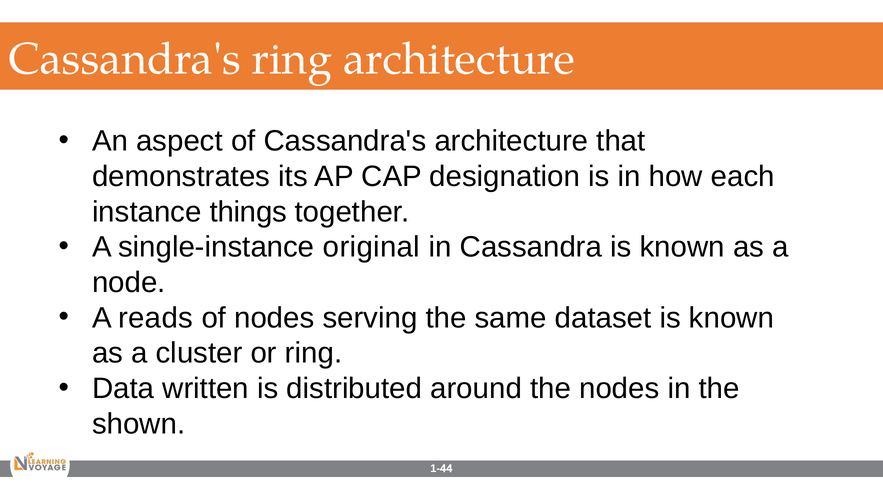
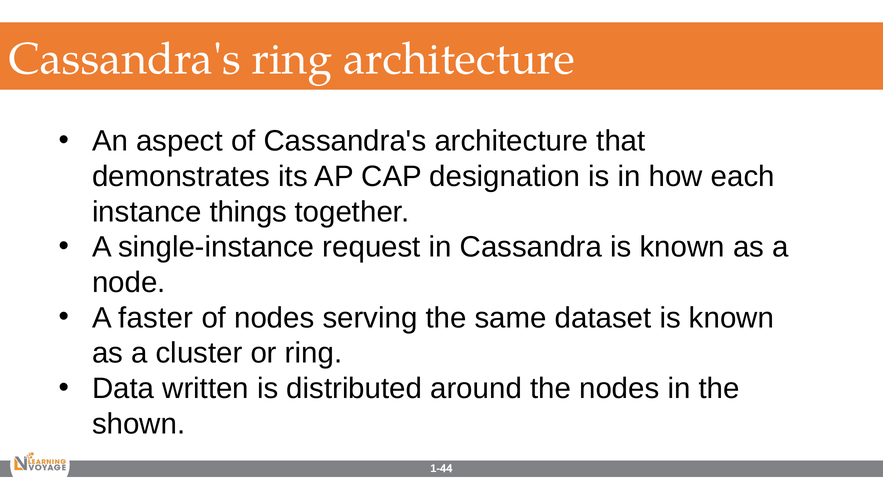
original: original -> request (372, 247)
reads: reads -> faster (156, 318)
